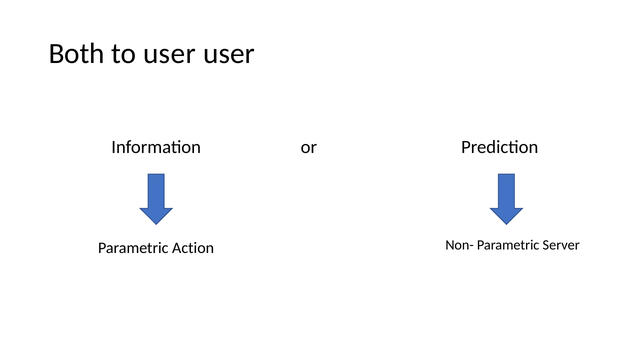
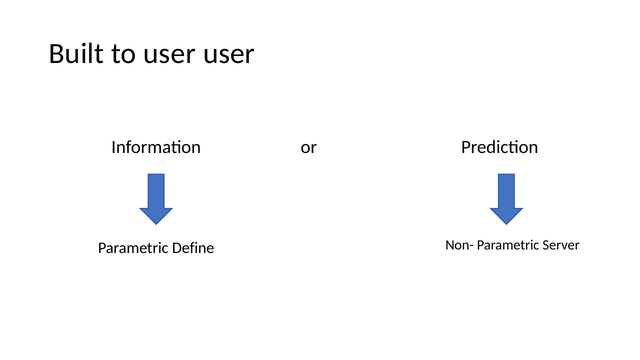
Both: Both -> Built (76, 54)
Action: Action -> Define (193, 248)
